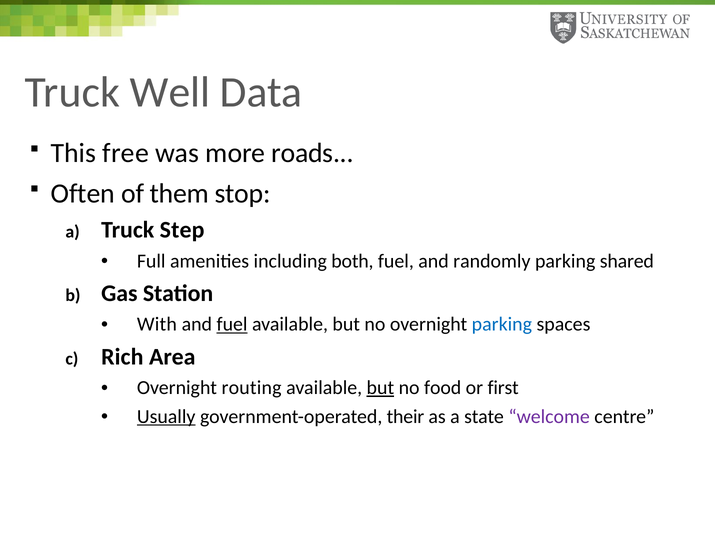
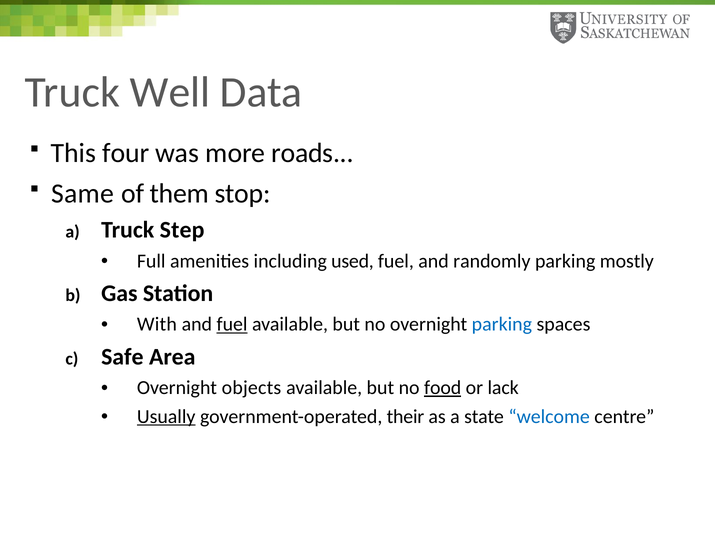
free: free -> four (126, 153)
Often: Often -> Same (83, 194)
both: both -> used (352, 261)
shared: shared -> mostly (627, 261)
Rich: Rich -> Safe (122, 357)
routing: routing -> objects (252, 388)
but underline: present -> none (380, 388)
food underline: none -> present (443, 388)
first: first -> lack (503, 388)
welcome colour: purple -> blue (549, 417)
